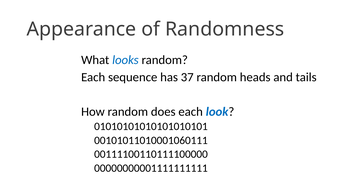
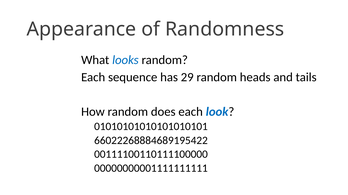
37: 37 -> 29 (187, 78)
00101011010001060111: 00101011010001060111 -> 66022268884689195422 (151, 141)
